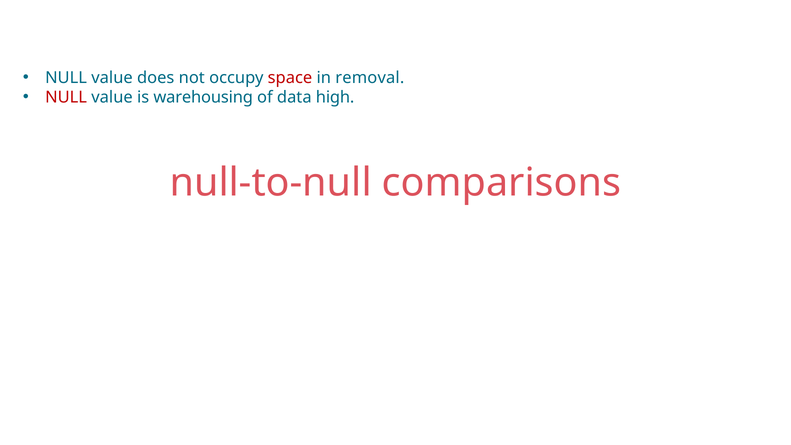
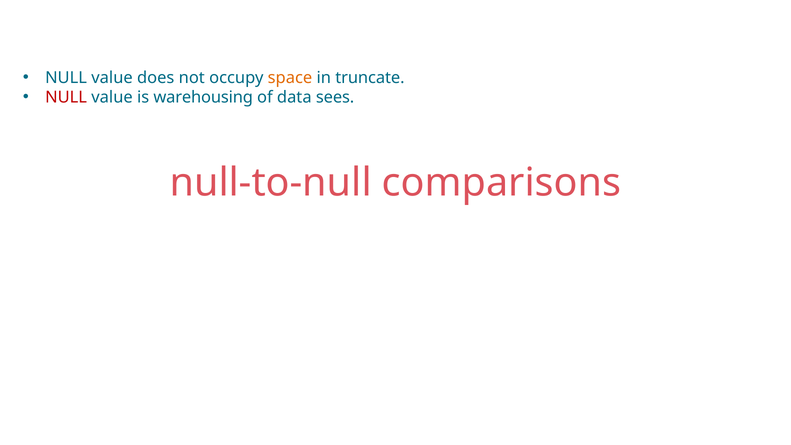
space colour: red -> orange (290, 78)
removal: removal -> truncate (370, 78)
high: high -> sees (335, 97)
